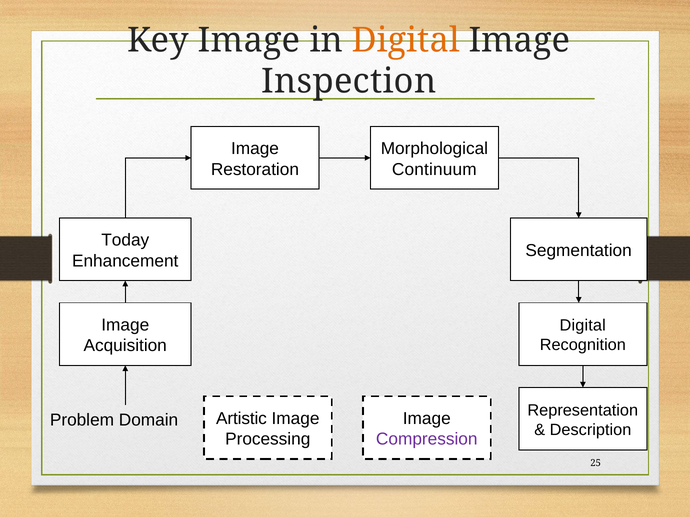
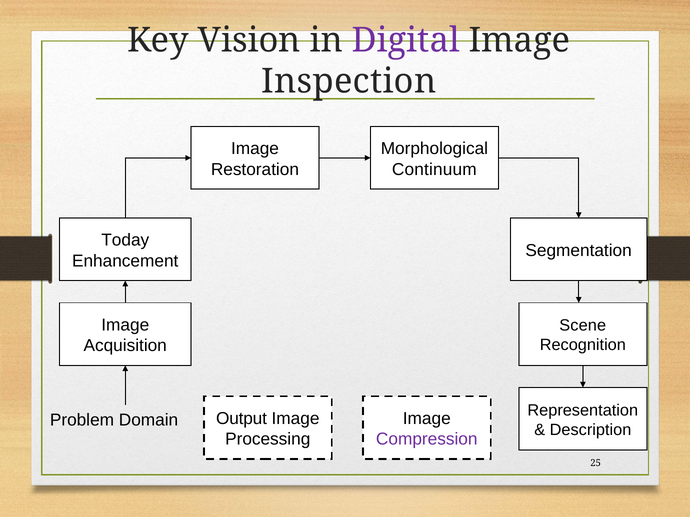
Key Image: Image -> Vision (249, 40)
Digital colour: orange -> purple (406, 40)
Digital: Digital -> Scene (583, 326)
Artistic: Artistic -> Output (241, 419)
